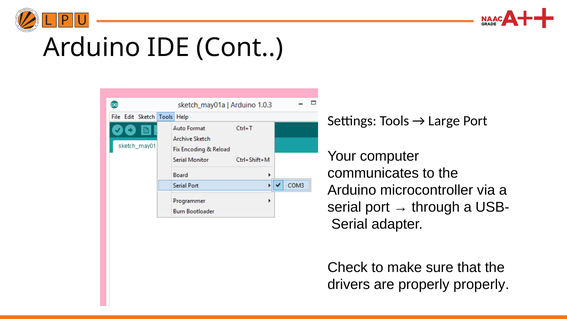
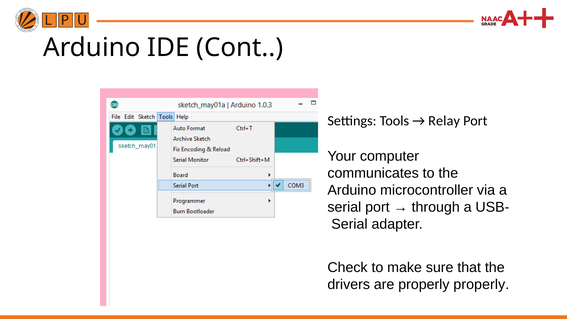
Large: Large -> Relay (444, 121)
